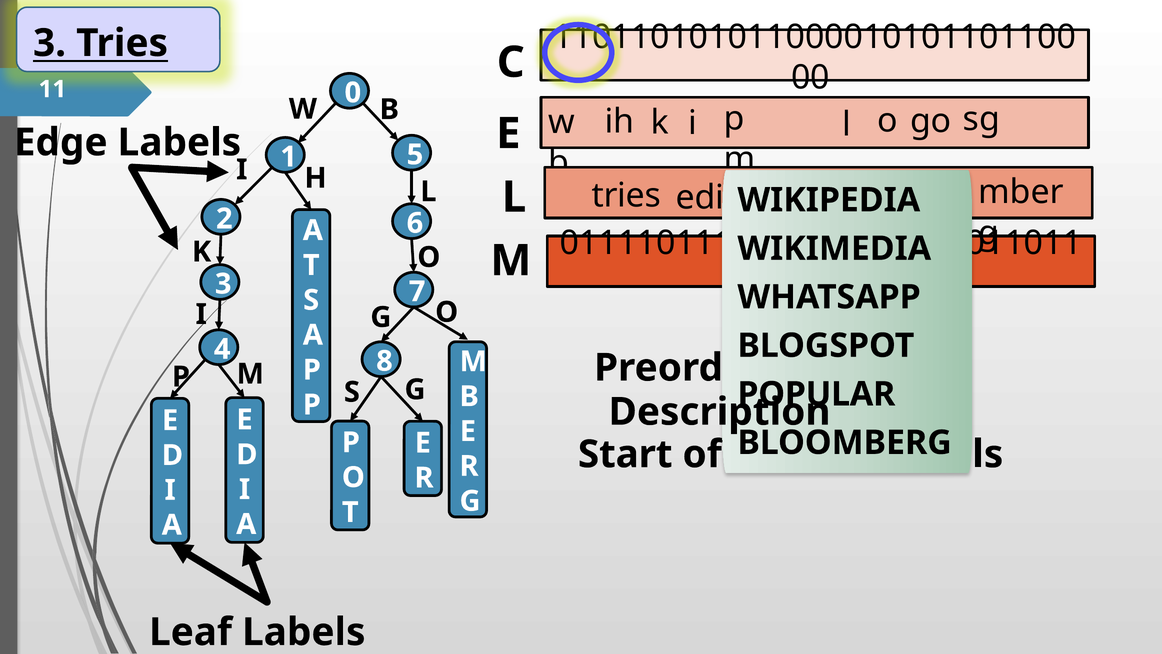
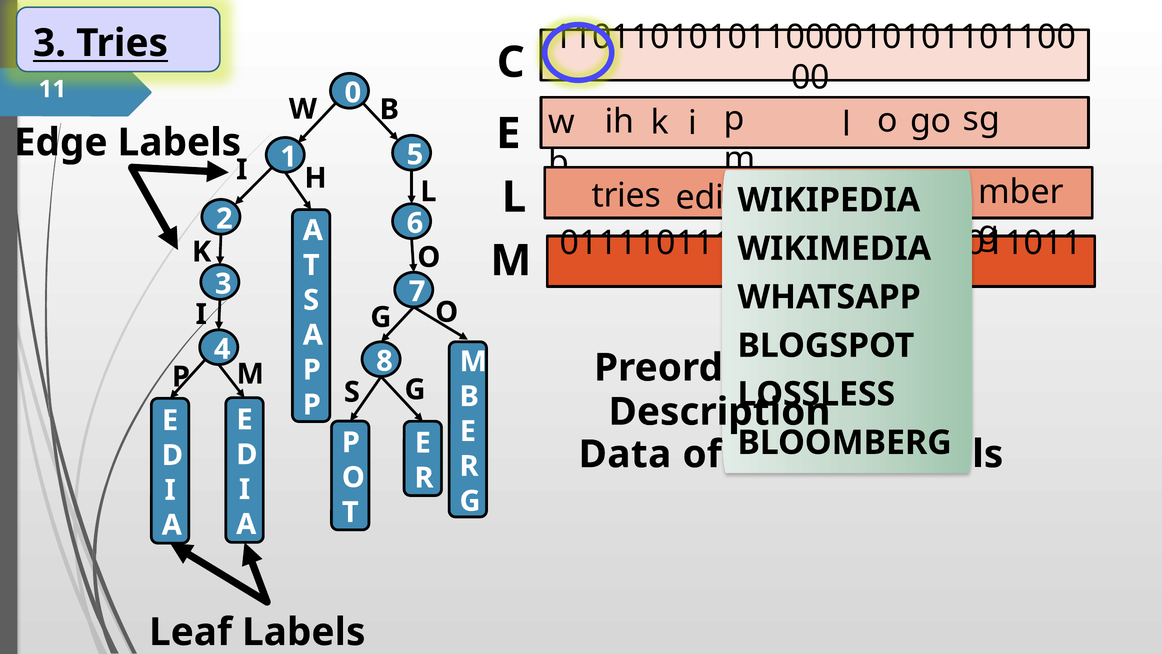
POPULAR: POPULAR -> LOSSLESS (816, 394)
Start: Start -> Data (625, 454)
